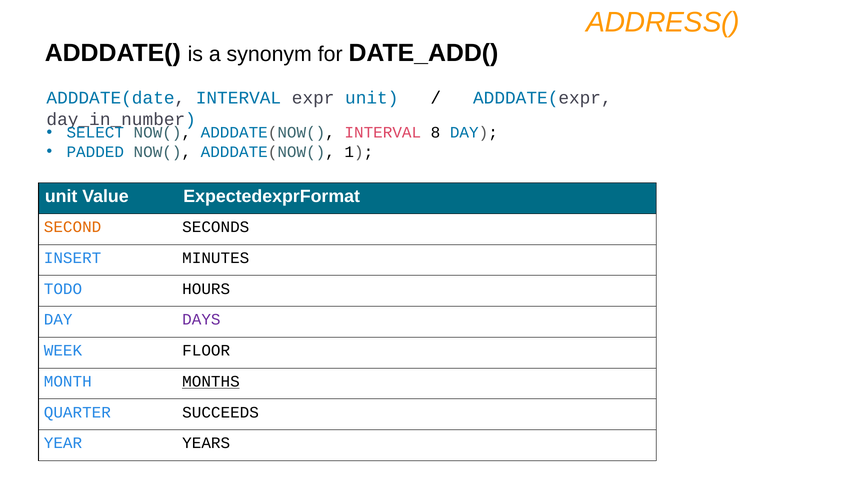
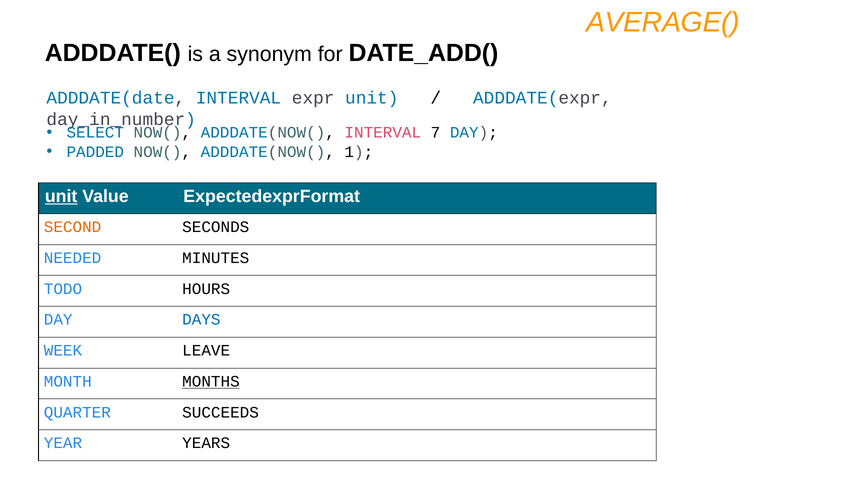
ADDRESS(: ADDRESS( -> AVERAGE( (663, 22)
8: 8 -> 7 (436, 133)
unit underline: none -> present (61, 196)
INSERT: INSERT -> NEEDED (73, 258)
DAYS colour: purple -> blue (201, 320)
FLOOR: FLOOR -> LEAVE (206, 351)
